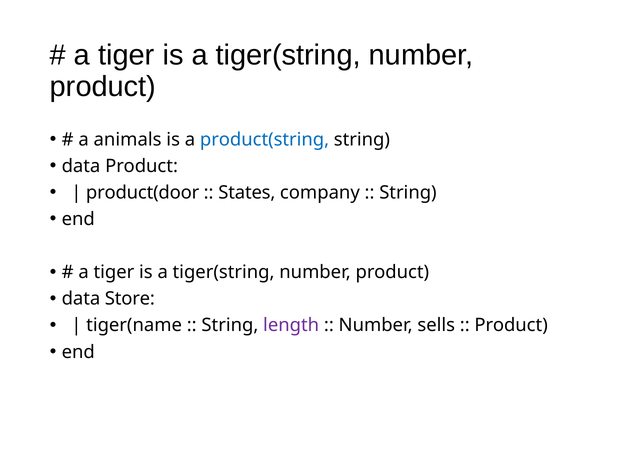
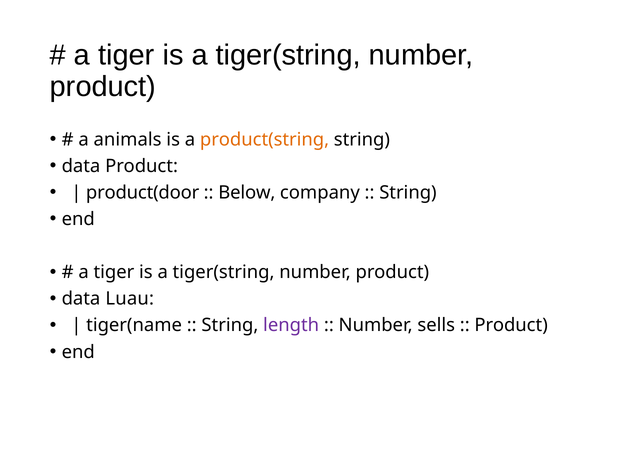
product(string colour: blue -> orange (265, 139)
States: States -> Below (247, 192)
Store: Store -> Luau (130, 299)
